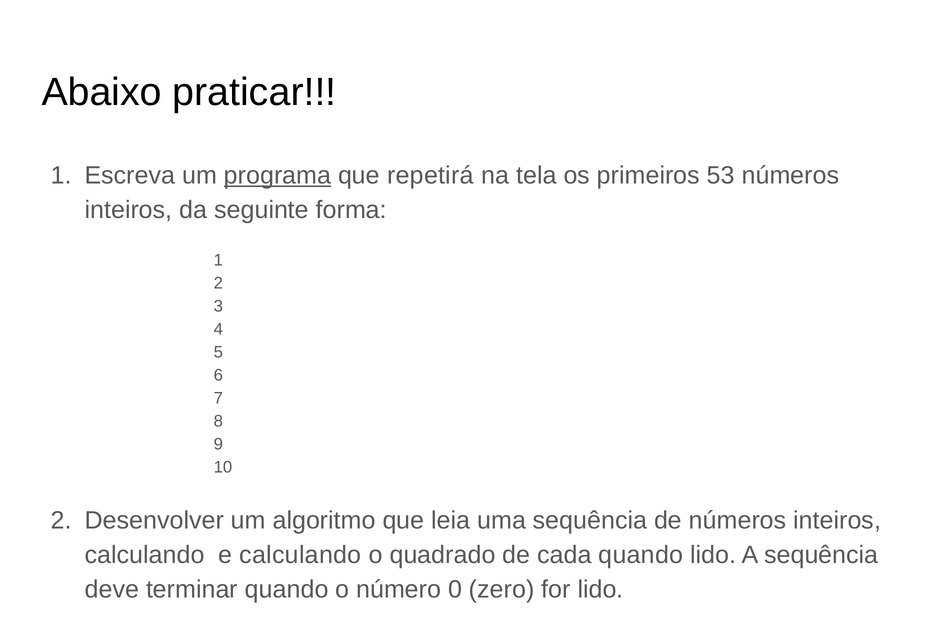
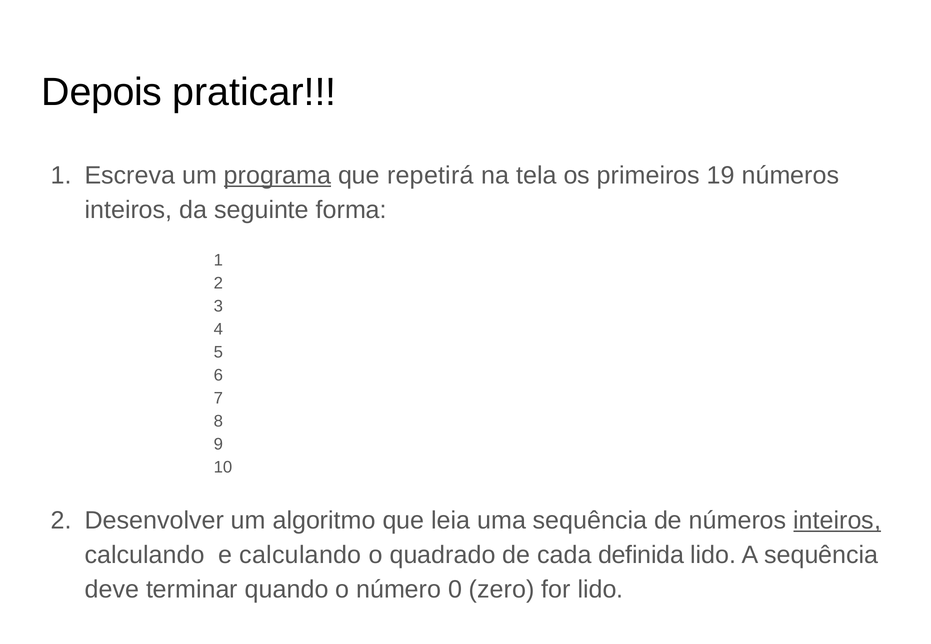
Abaixo: Abaixo -> Depois (102, 92)
53: 53 -> 19 (721, 176)
inteiros underline: none -> present (837, 521)
cada quando: quando -> definida (641, 555)
